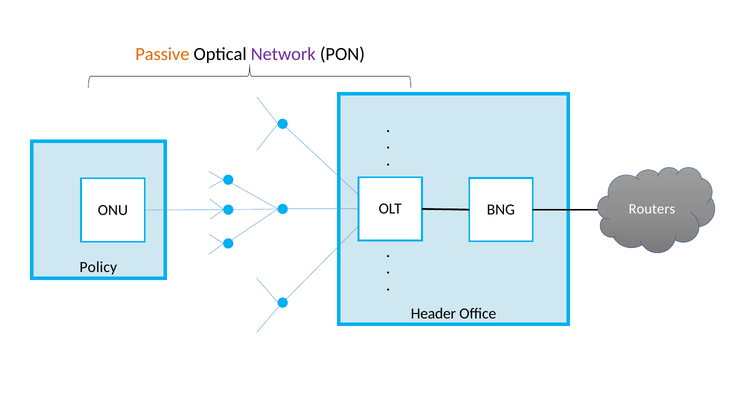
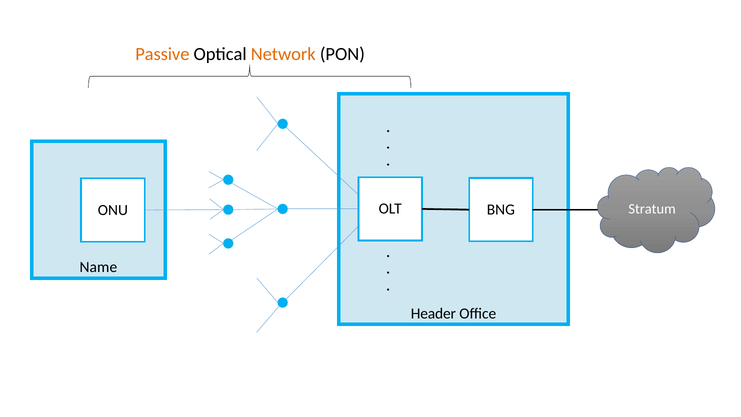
Network colour: purple -> orange (283, 54)
Routers: Routers -> Stratum (652, 209)
Policy: Policy -> Name (98, 267)
